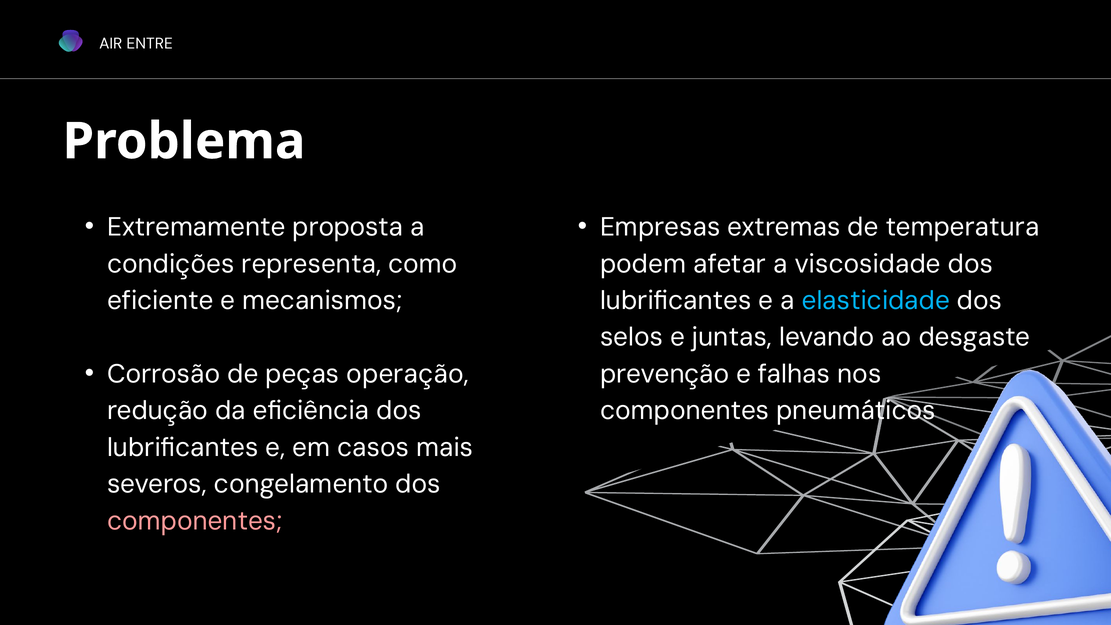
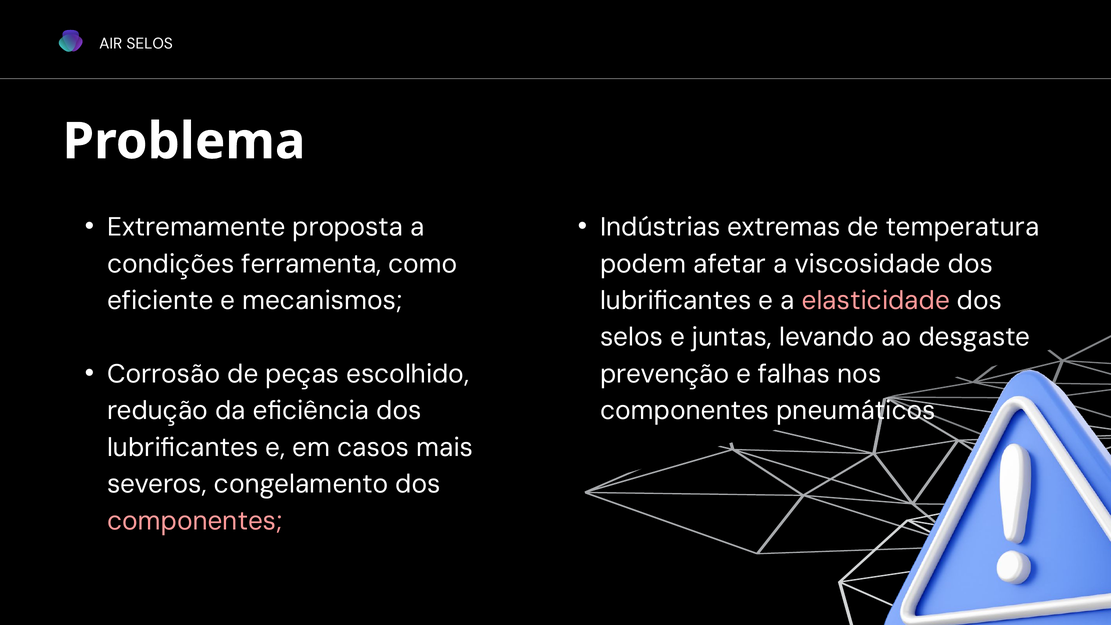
AIR ENTRE: ENTRE -> SELOS (150, 44)
Empresas: Empresas -> Indústrias (660, 227)
representa: representa -> ferramenta (311, 264)
elasticidade colour: light blue -> pink (876, 301)
operação: operação -> escolhido (408, 374)
